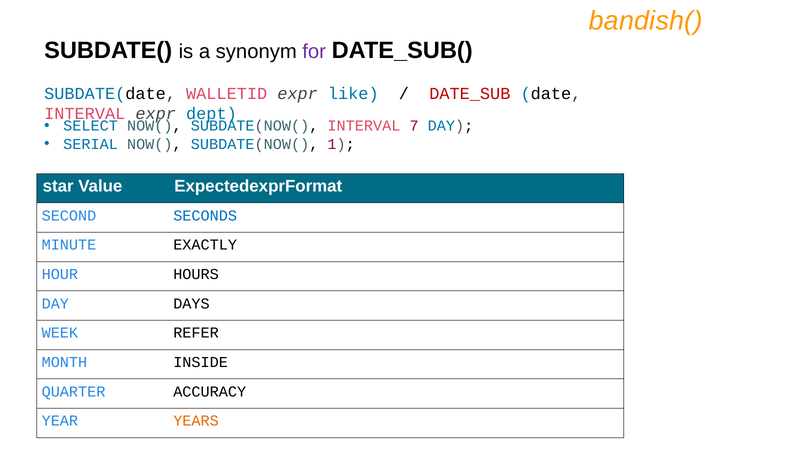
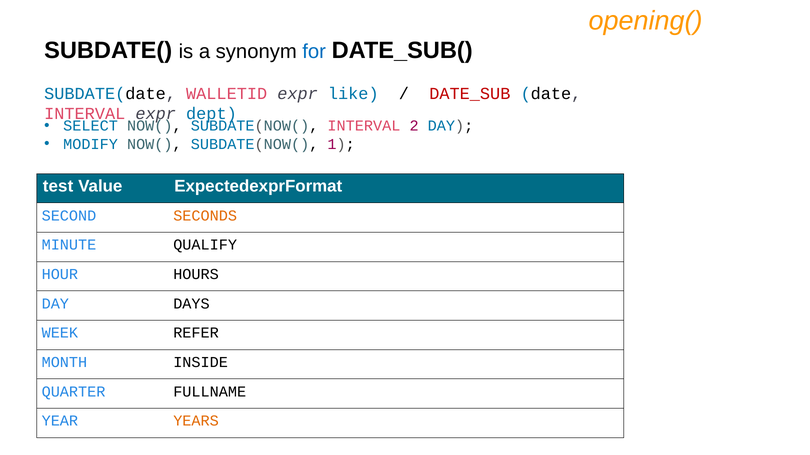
bandish(: bandish( -> opening( (646, 21)
for colour: purple -> blue (314, 52)
7: 7 -> 2 (414, 126)
SERIAL: SERIAL -> MODIFY (91, 144)
star: star -> test (58, 187)
SECONDS colour: blue -> orange (205, 216)
EXACTLY: EXACTLY -> QUALIFY (205, 245)
ACCURACY: ACCURACY -> FULLNAME (210, 392)
